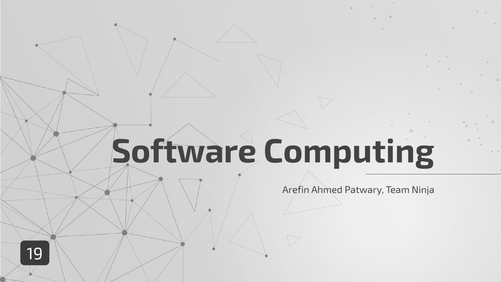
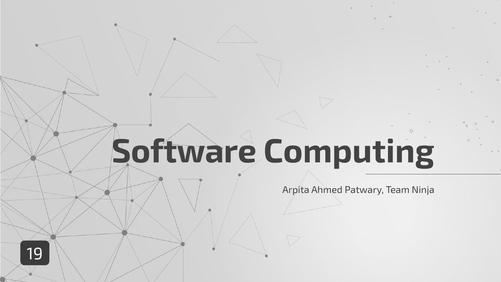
Arefin: Arefin -> Arpita (296, 190)
